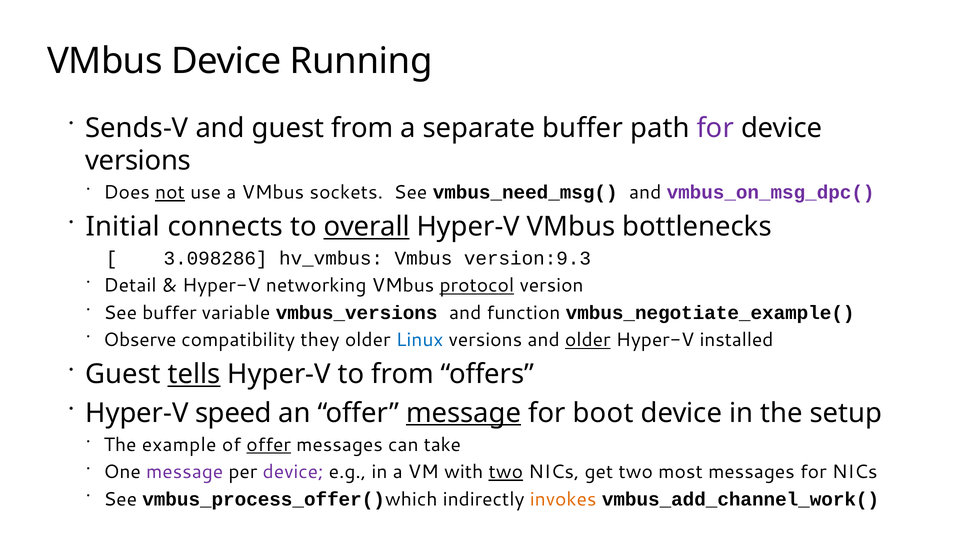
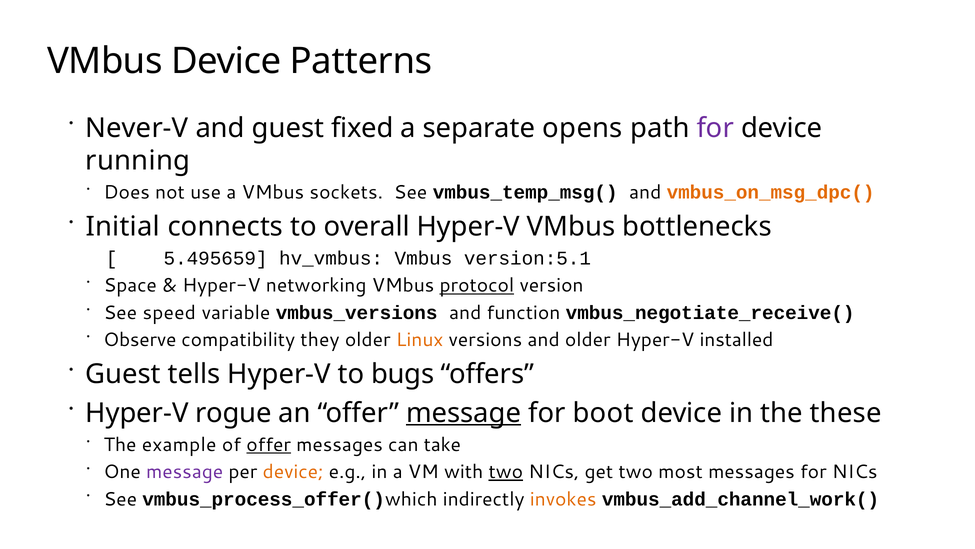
Running: Running -> Patterns (361, 61)
Sends-V: Sends-V -> Never-V (137, 128)
guest from: from -> fixed (362, 128)
separate buffer: buffer -> opens (583, 128)
versions: versions -> running (138, 161)
not underline: present -> none (170, 192)
vmbus_need_msg(: vmbus_need_msg( -> vmbus_temp_msg( (525, 192)
vmbus_on_msg_dpc( colour: purple -> orange (771, 192)
overall underline: present -> none (367, 227)
3.098286: 3.098286 -> 5.495659 (216, 258)
version:9.3: version:9.3 -> version:5.1 (527, 258)
Detail: Detail -> Space (130, 285)
See buffer: buffer -> speed (169, 313)
vmbus_negotiate_example(: vmbus_negotiate_example( -> vmbus_negotiate_receive( (710, 313)
Linux colour: blue -> orange (420, 340)
older underline: present -> none (588, 340)
tells underline: present -> none (194, 374)
to from: from -> bugs (403, 374)
speed: speed -> rogue (233, 413)
setup: setup -> these (846, 413)
device colour: purple -> orange (293, 471)
